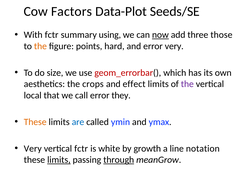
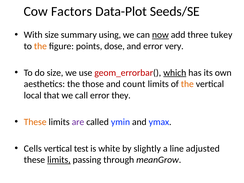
With fctr: fctr -> size (52, 35)
those: those -> tukey (221, 35)
hard: hard -> dose (114, 46)
which underline: none -> present (175, 73)
crops: crops -> those (93, 84)
effect: effect -> count (134, 84)
the colour: purple -> orange (187, 84)
are colour: blue -> purple (78, 122)
Very: Very -> Cells (33, 148)
vertical fctr: fctr -> test (81, 148)
growth: growth -> slightly (147, 148)
notation: notation -> adjusted (203, 148)
through underline: present -> none (119, 160)
